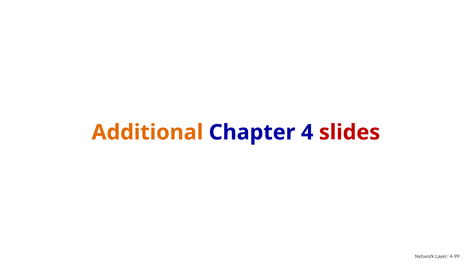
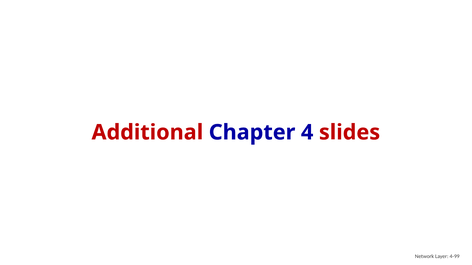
Additional colour: orange -> red (147, 133)
